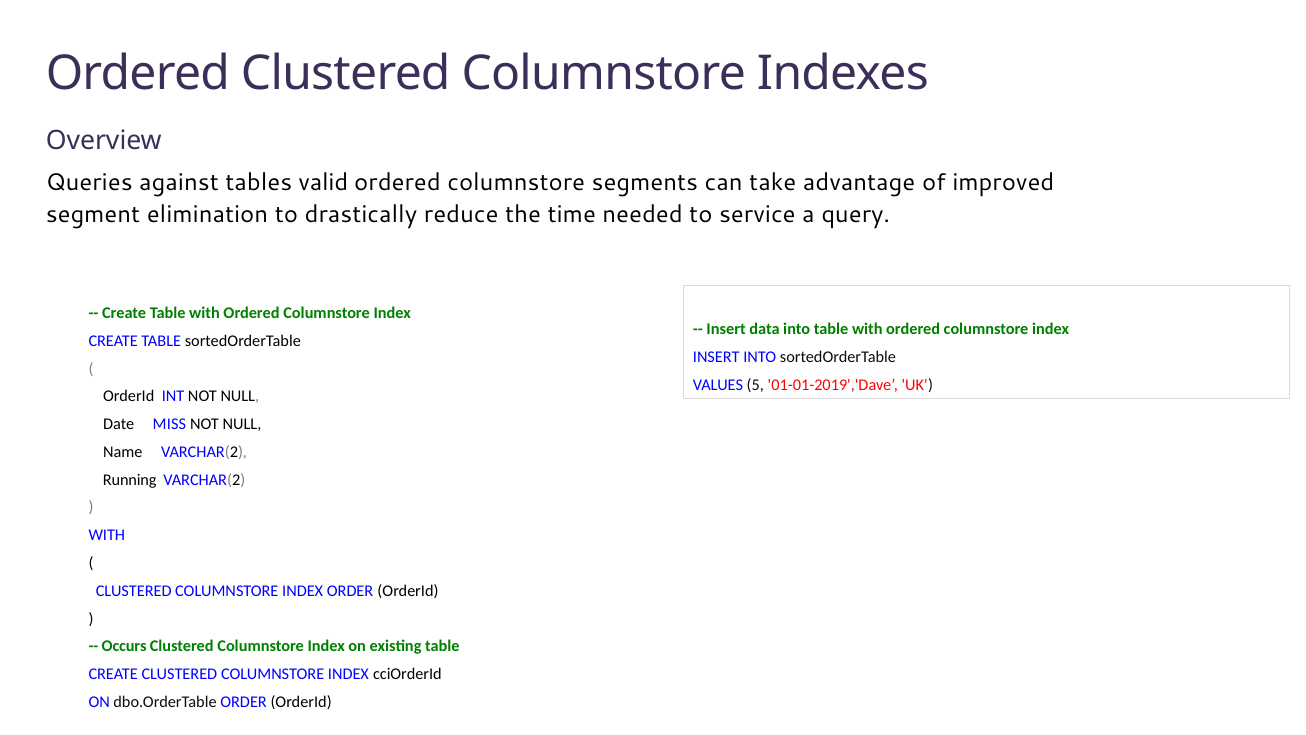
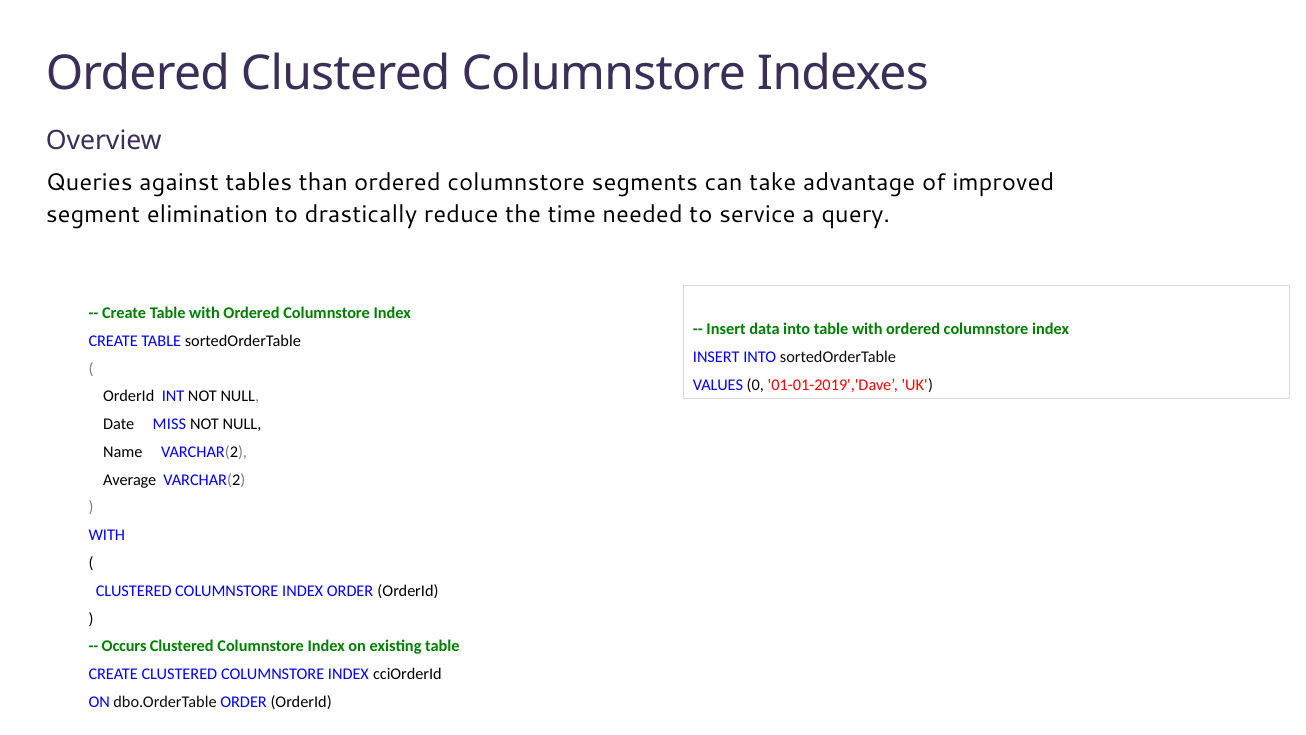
valid: valid -> than (323, 182)
5: 5 -> 0 (755, 385)
Running: Running -> Average (130, 480)
